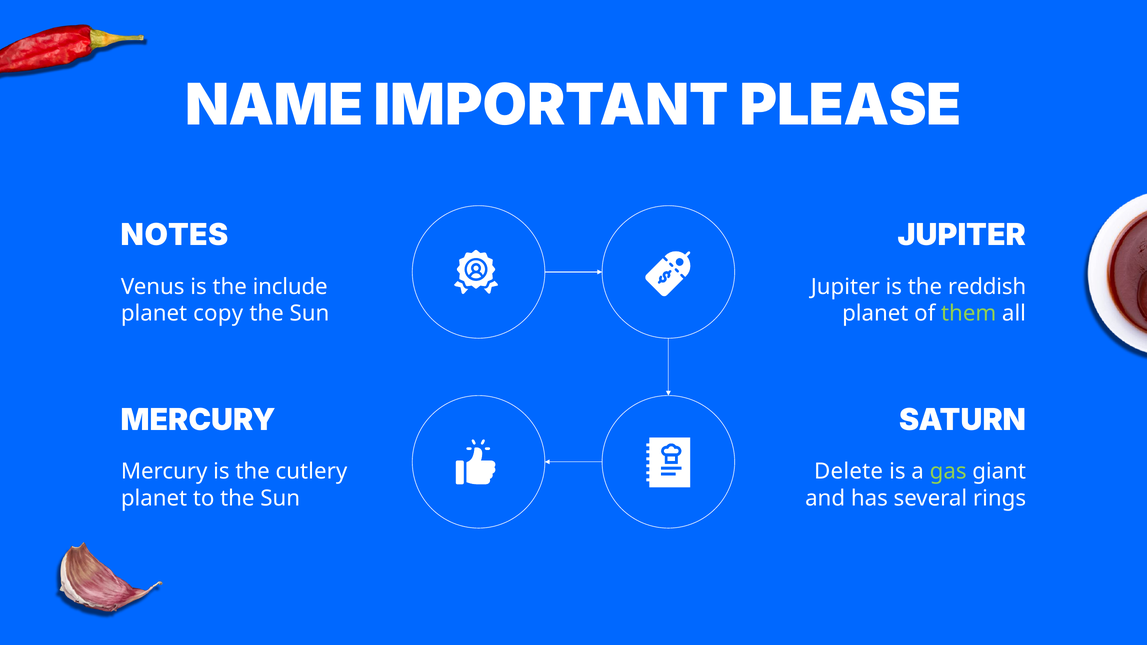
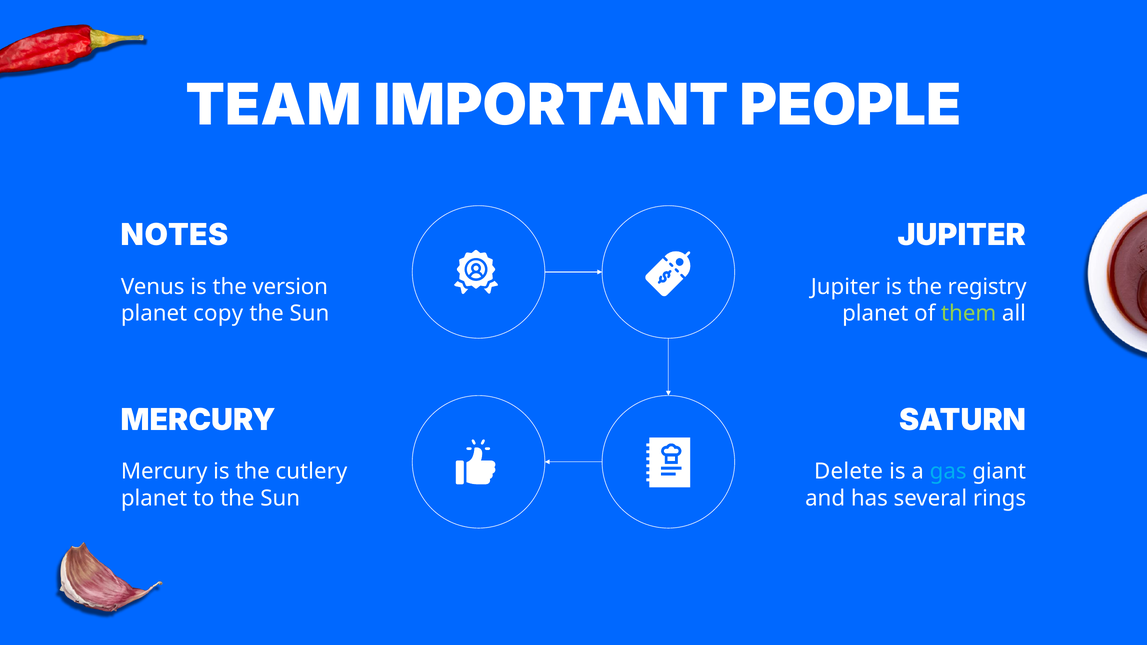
NAME: NAME -> TEAM (274, 106)
PLEASE: PLEASE -> PEOPLE (851, 106)
include: include -> version (290, 287)
reddish: reddish -> registry (987, 287)
gas colour: light green -> light blue (948, 472)
